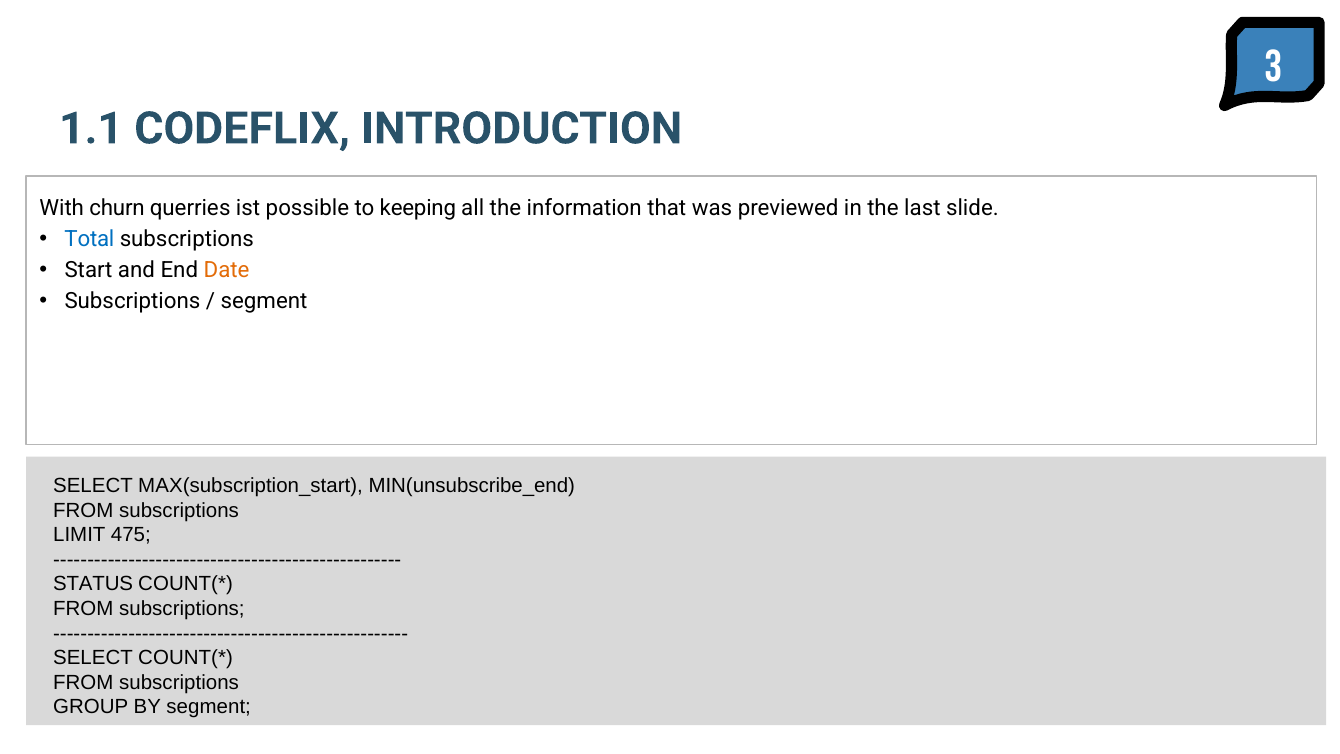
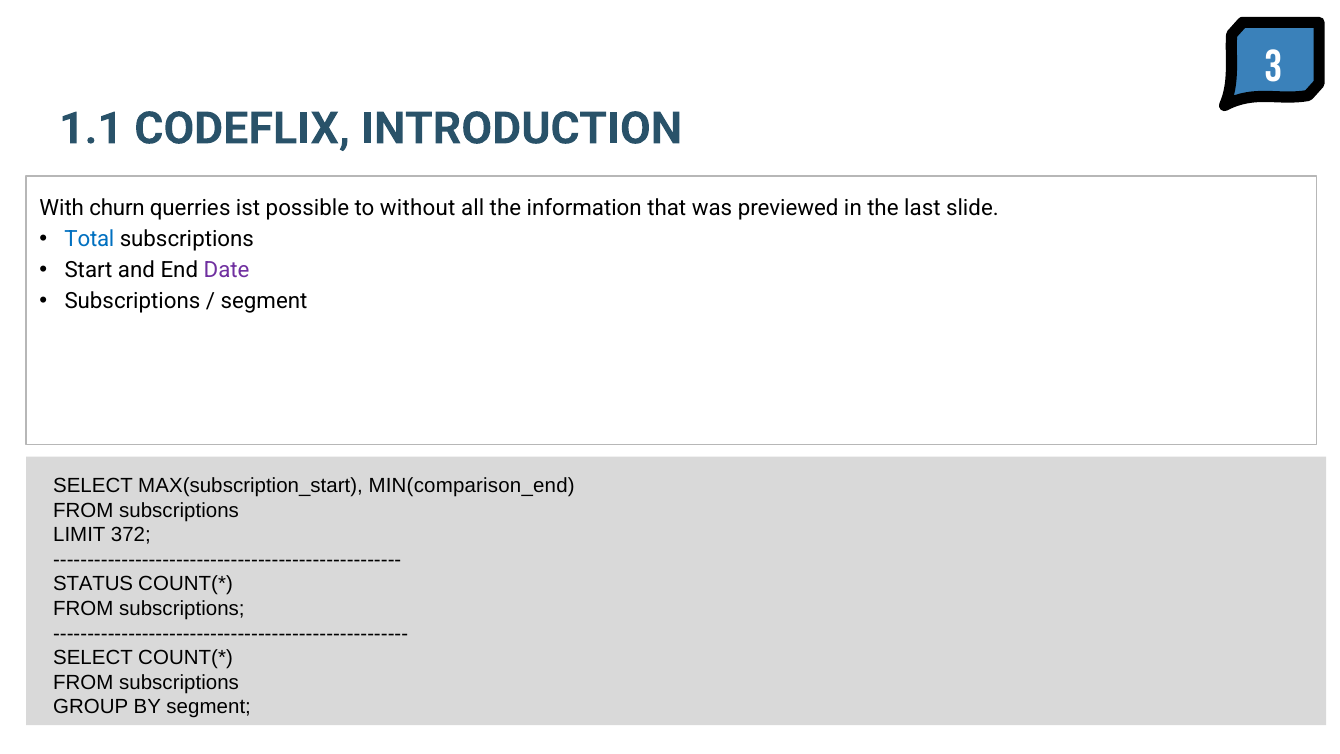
keeping: keeping -> without (418, 208)
Date colour: orange -> purple (227, 270)
MIN(unsubscribe_end: MIN(unsubscribe_end -> MIN(comparison_end (472, 486)
475: 475 -> 372 (131, 535)
